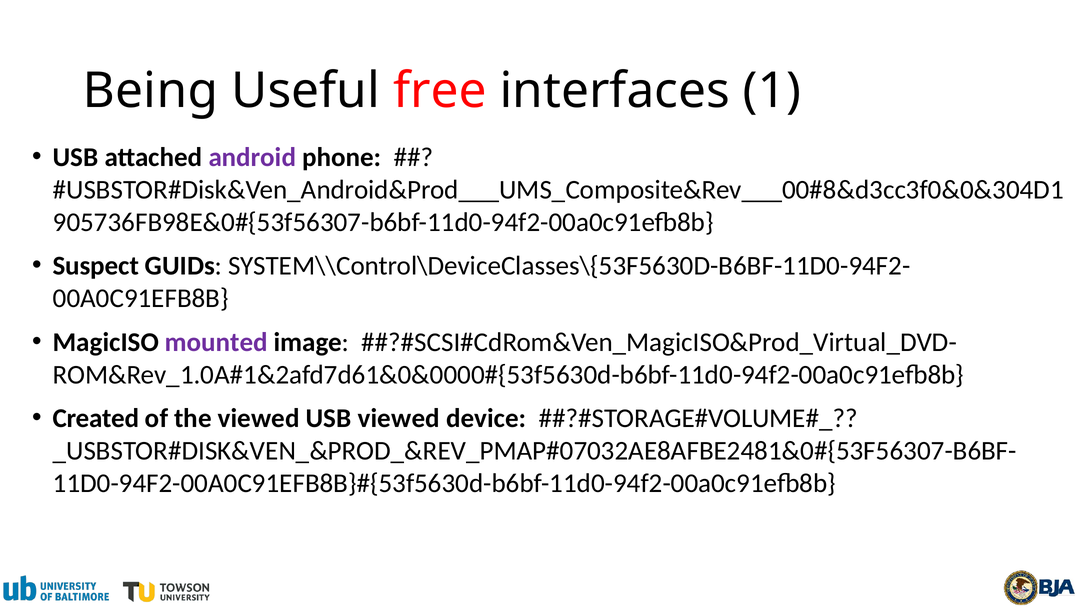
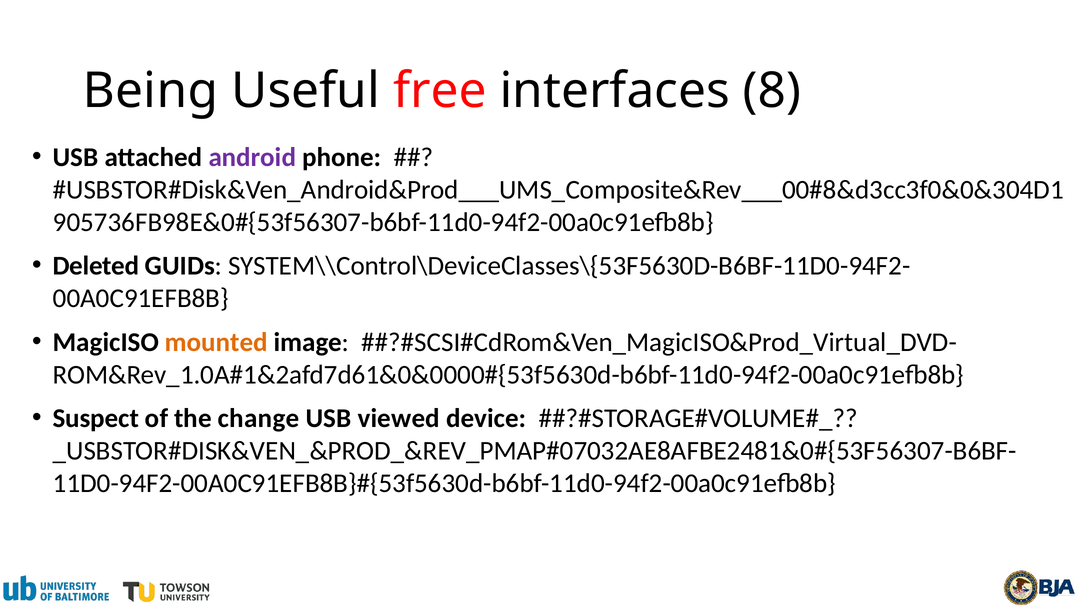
1: 1 -> 8 (772, 91)
Suspect: Suspect -> Deleted (96, 266)
mounted colour: purple -> orange (216, 342)
Created: Created -> Suspect (96, 419)
the viewed: viewed -> change (259, 419)
